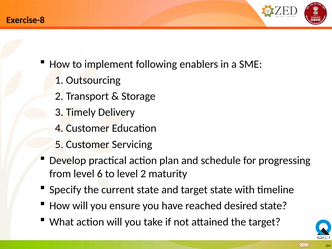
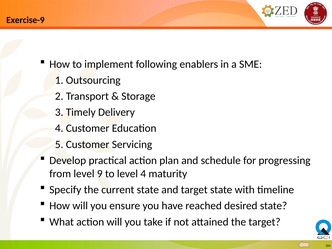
Exercise-8: Exercise-8 -> Exercise-9 (25, 20)
6: 6 -> 9 (100, 174)
level 2: 2 -> 4 (143, 174)
